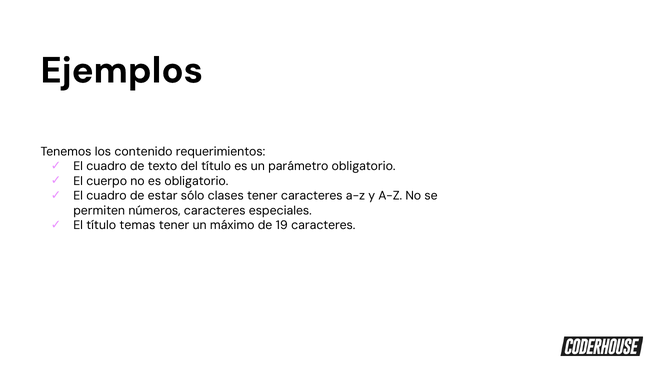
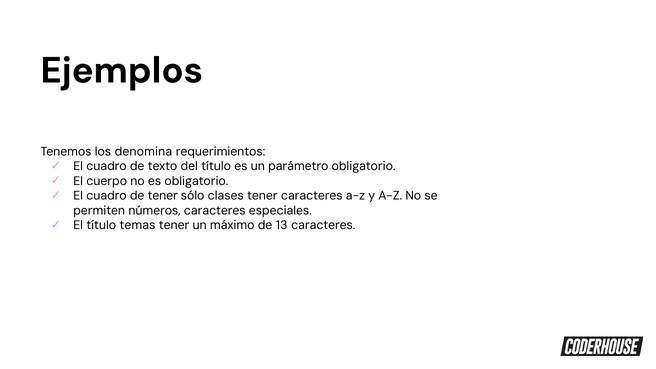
contenido: contenido -> denomina (143, 152)
de estar: estar -> tener (163, 196)
19: 19 -> 13 (282, 225)
